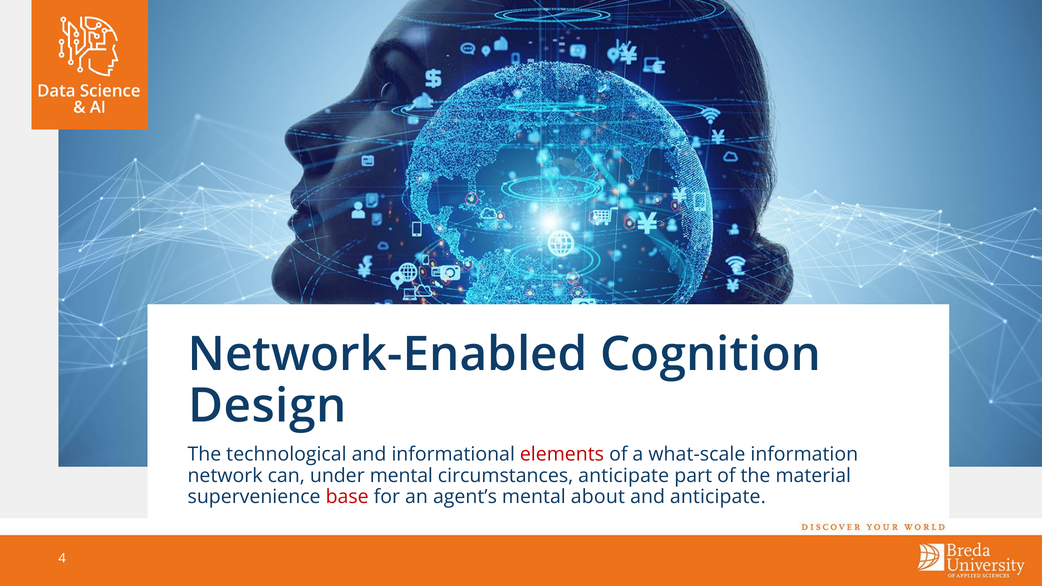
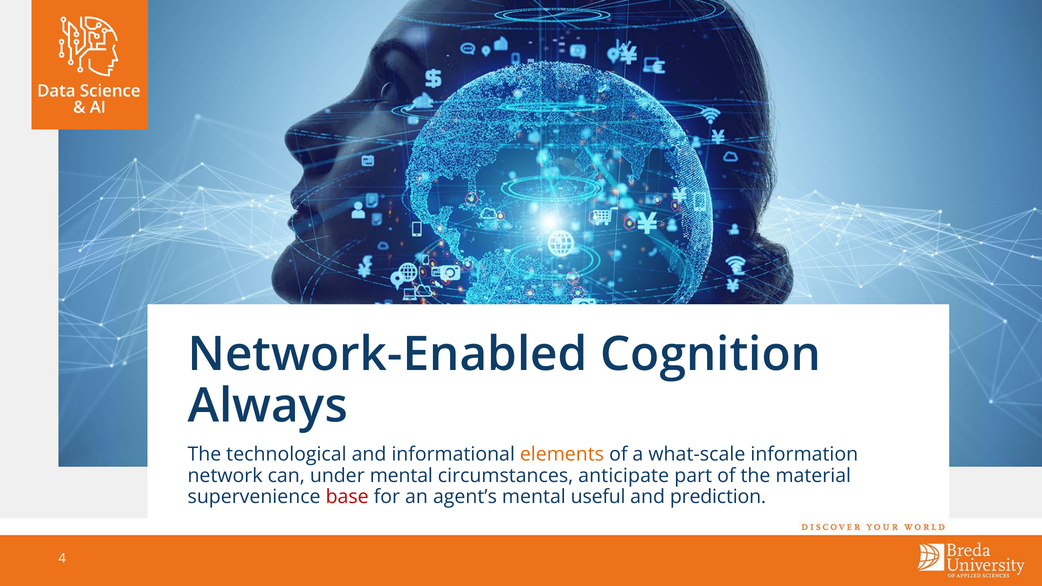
Design: Design -> Always (268, 406)
elements colour: red -> orange (562, 455)
about: about -> useful (598, 497)
and anticipate: anticipate -> prediction (718, 497)
